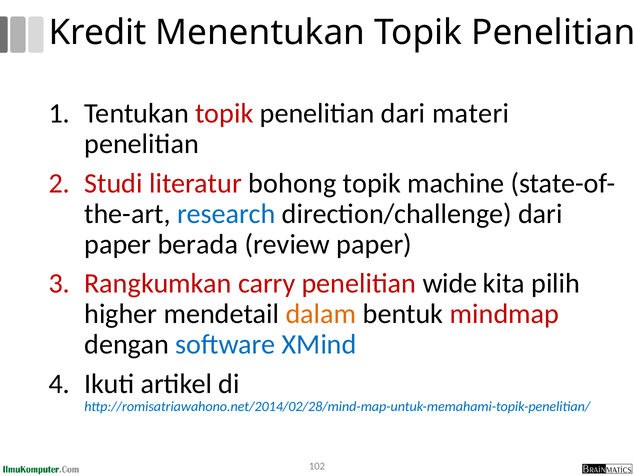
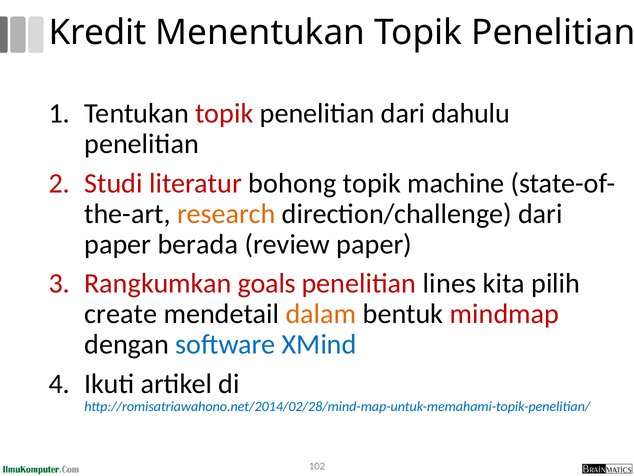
materi: materi -> dahulu (471, 113)
research colour: blue -> orange (226, 213)
carry: carry -> goals (267, 283)
wide: wide -> lines (450, 283)
higher: higher -> create (121, 314)
